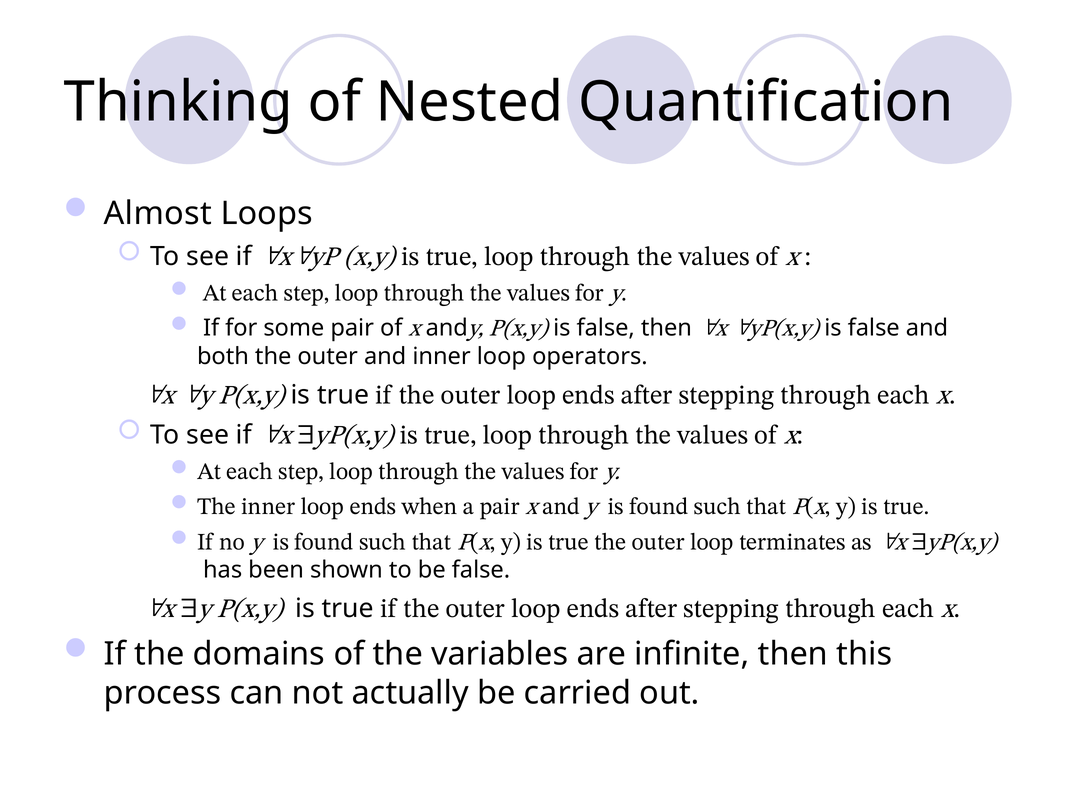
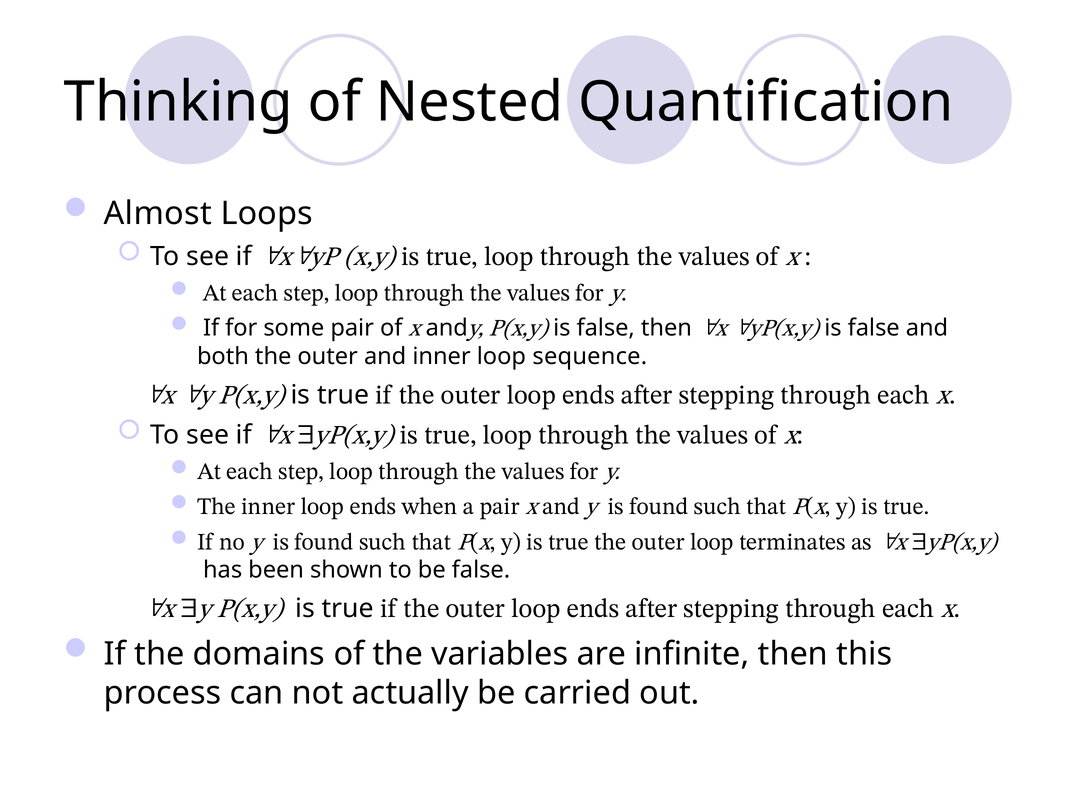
operators: operators -> sequence (590, 357)
